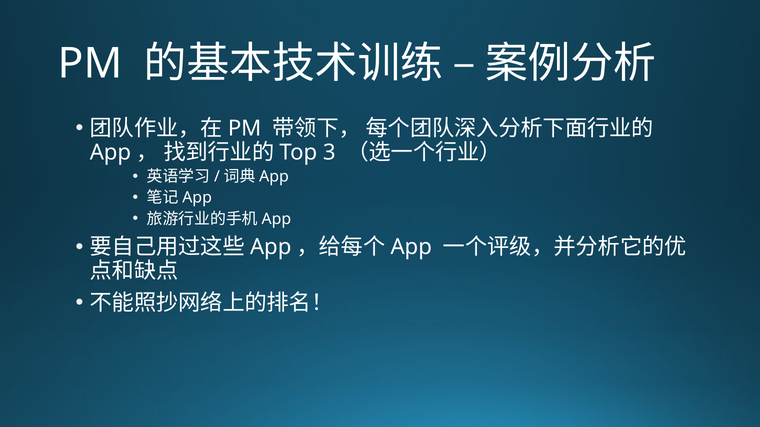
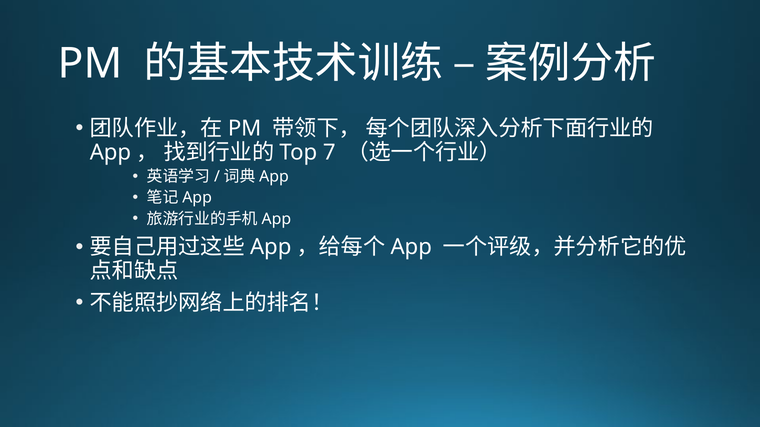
3: 3 -> 7 (329, 152)
